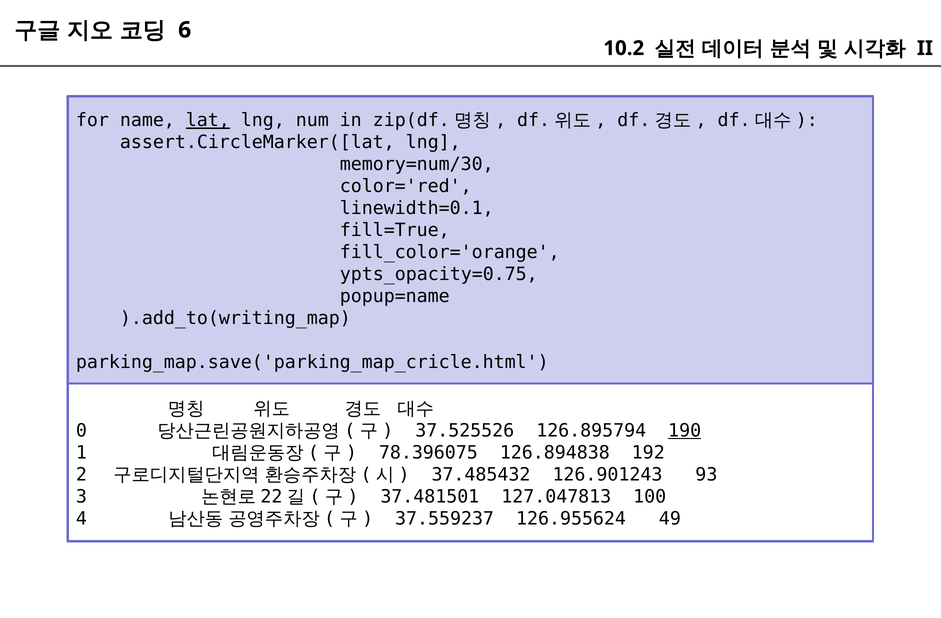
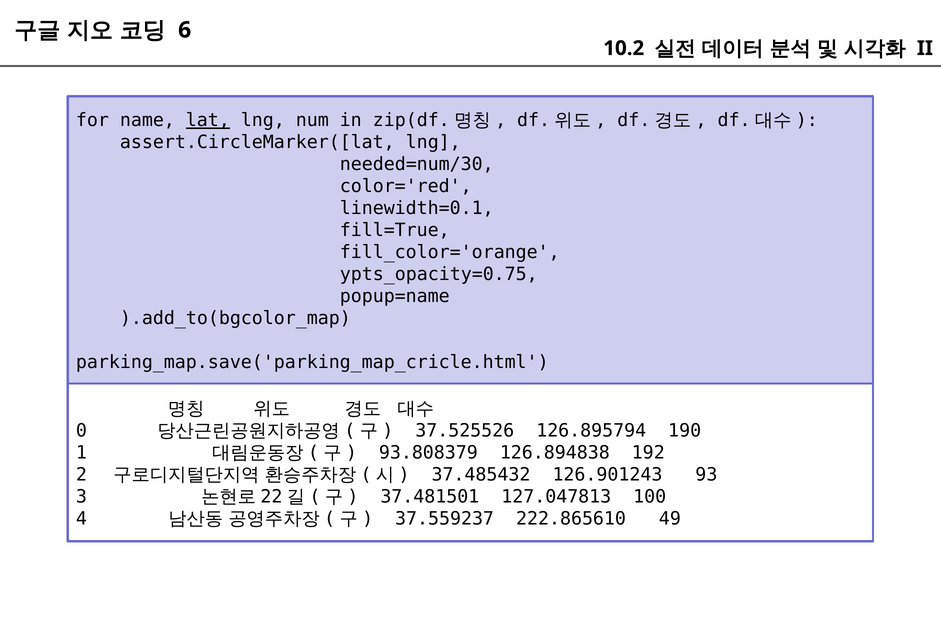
memory=num/30: memory=num/30 -> needed=num/30 (417, 164)
).add_to(writing_map: ).add_to(writing_map -> ).add_to(bgcolor_map (235, 318)
190 underline: present -> none (685, 431)
78.396075: 78.396075 -> 93.808379 (428, 453)
126.955624: 126.955624 -> 222.865610 (571, 519)
